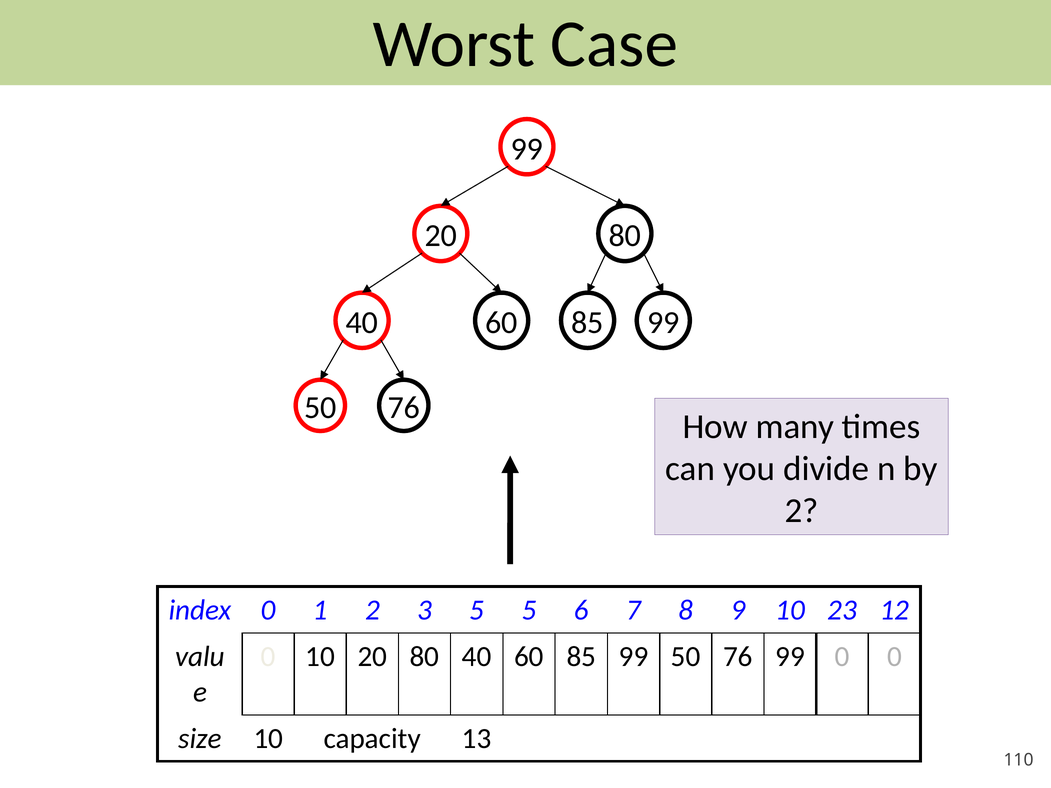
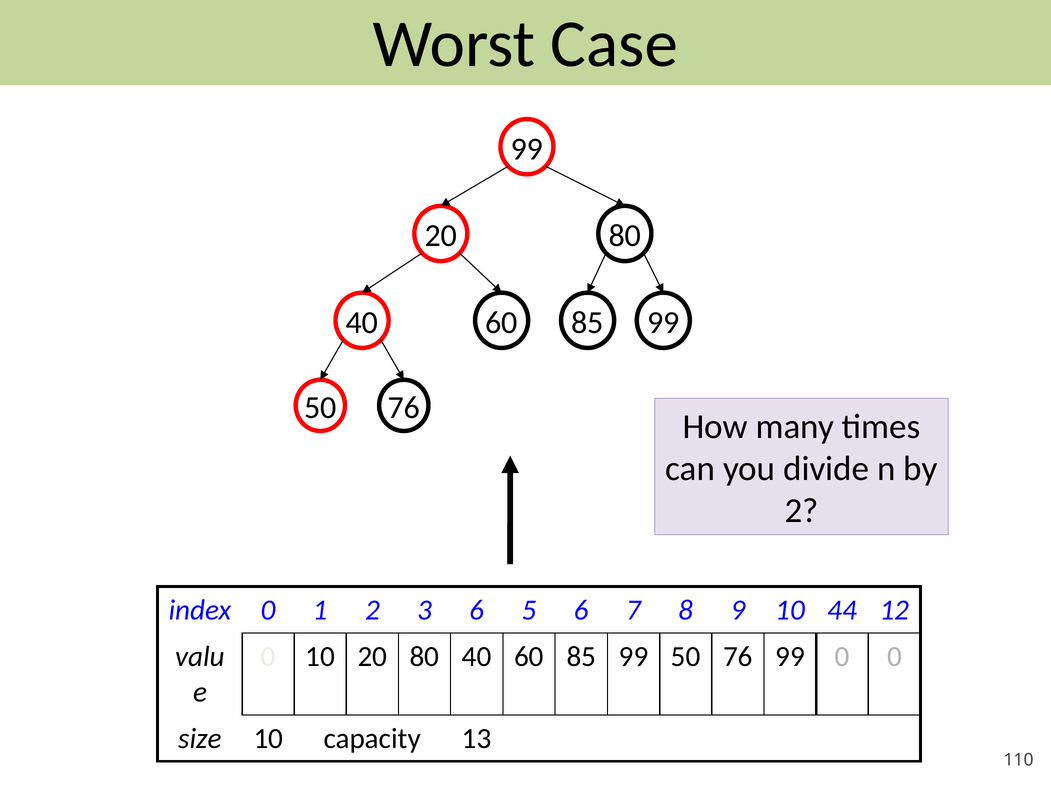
3 5: 5 -> 6 (477, 610)
23: 23 -> 44 (842, 610)
